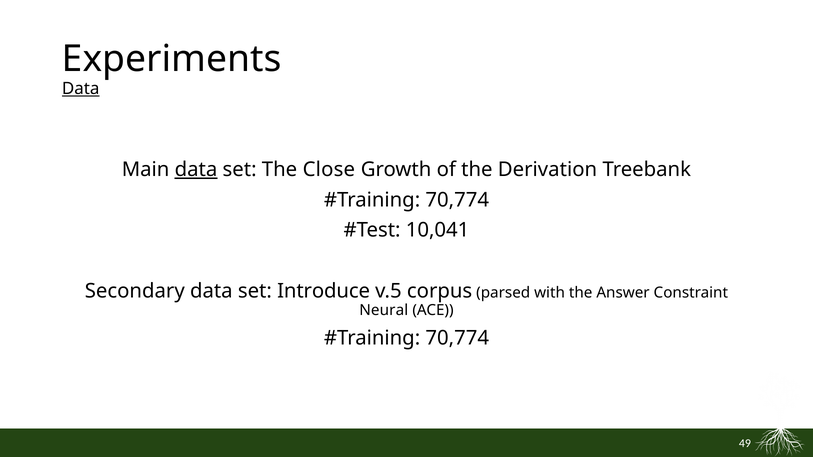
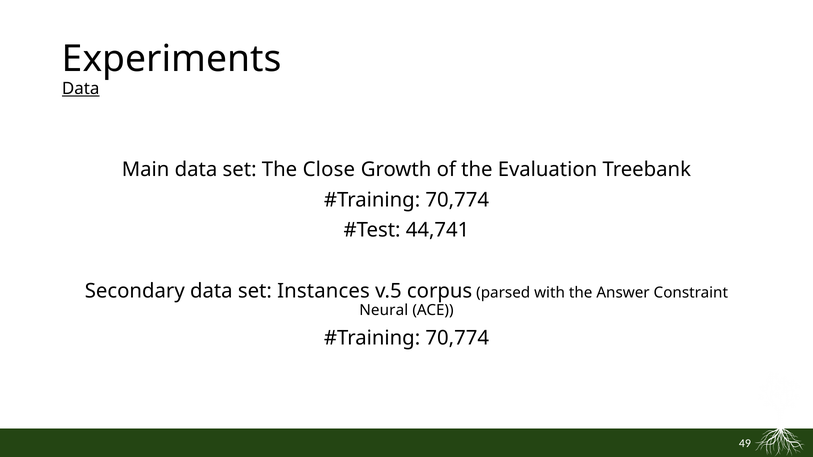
data underline: present -> none (196, 170)
Derivation: Derivation -> Evaluation (548, 170)
10,041: 10,041 -> 44,741 (438, 230)
Introduce: Introduce -> Instances (323, 291)
